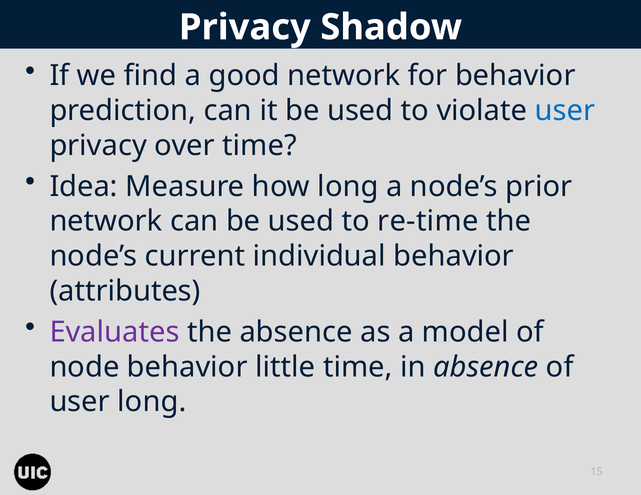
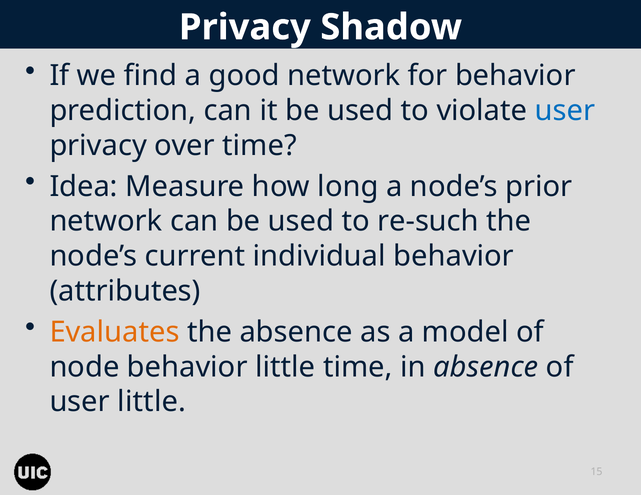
re-time: re-time -> re-such (428, 221)
Evaluates colour: purple -> orange (115, 332)
user long: long -> little (152, 402)
